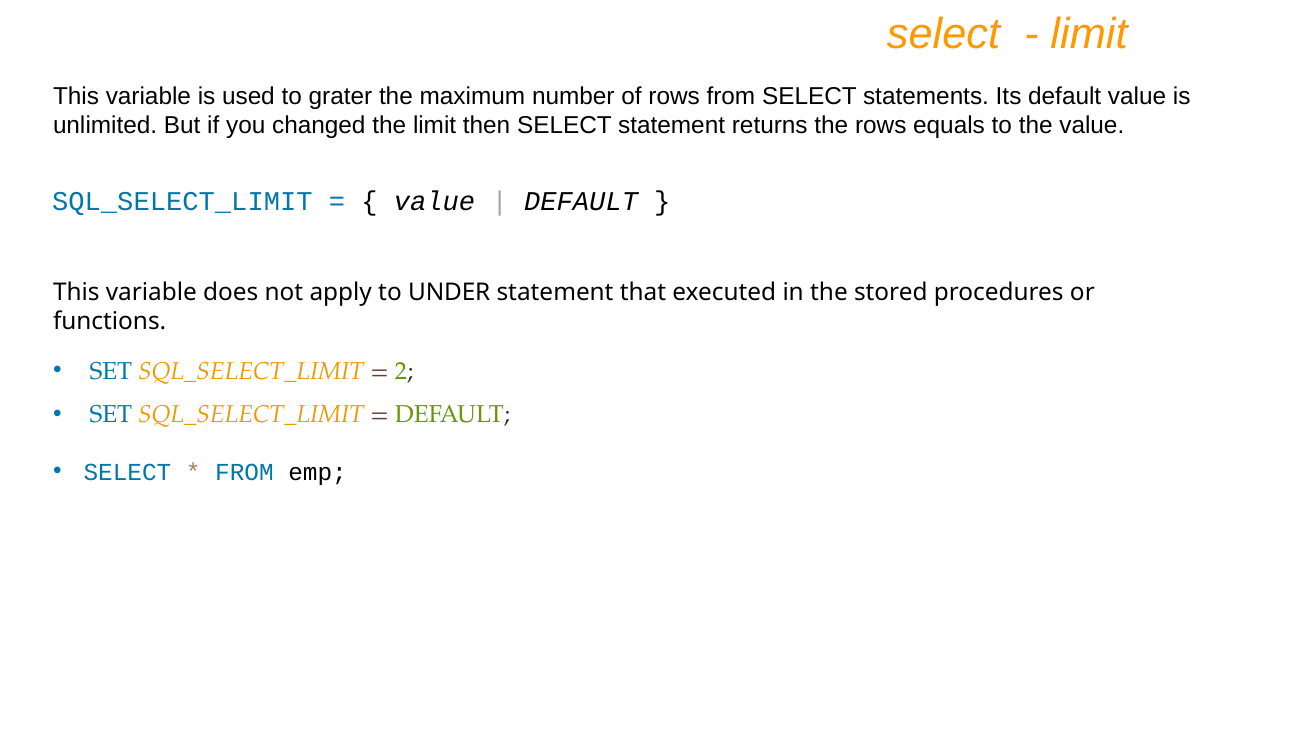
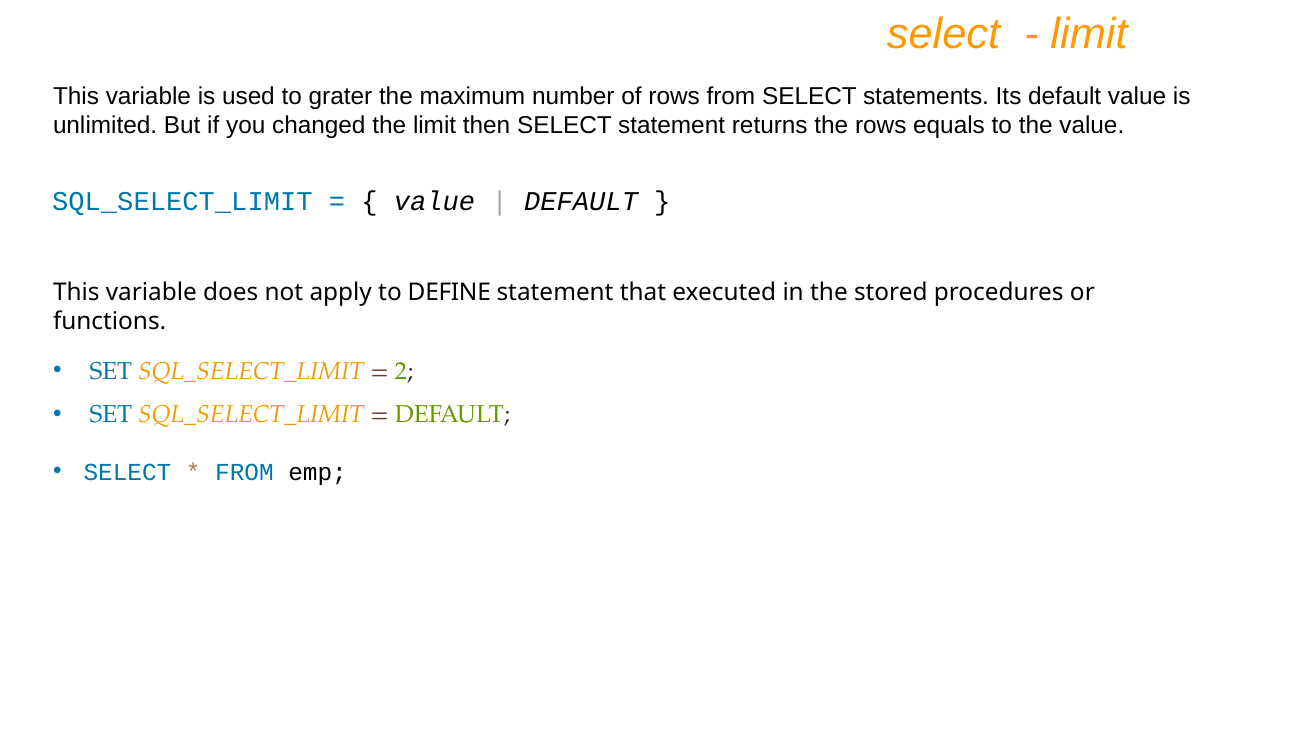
UNDER: UNDER -> DEFINE (449, 292)
